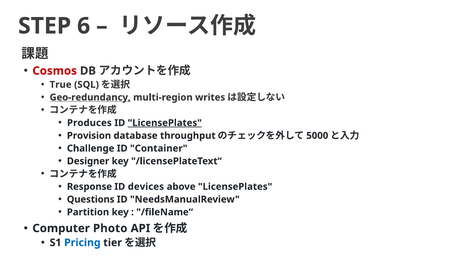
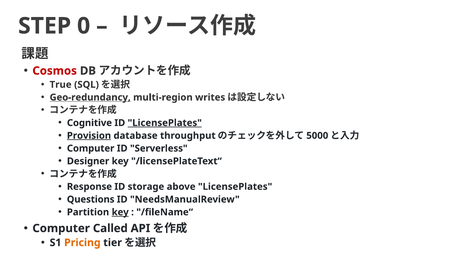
6: 6 -> 0 (84, 26)
Produces: Produces -> Cognitive (89, 123)
Provision underline: none -> present (89, 135)
Challenge: Challenge -> Computer (91, 148)
Container: Container -> Serverless (159, 148)
devices: devices -> storage (146, 186)
key underline: none -> present (120, 212)
Photo: Photo -> Called (110, 228)
Pricing colour: blue -> orange (82, 242)
